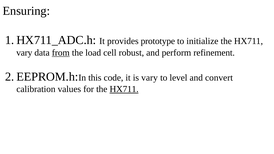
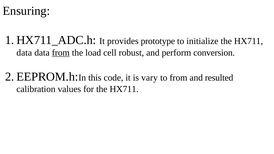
vary: vary -> data (24, 53)
refinement: refinement -> conversion (214, 53)
to level: level -> from (178, 78)
convert: convert -> resulted (219, 78)
HX711 underline: present -> none (124, 89)
